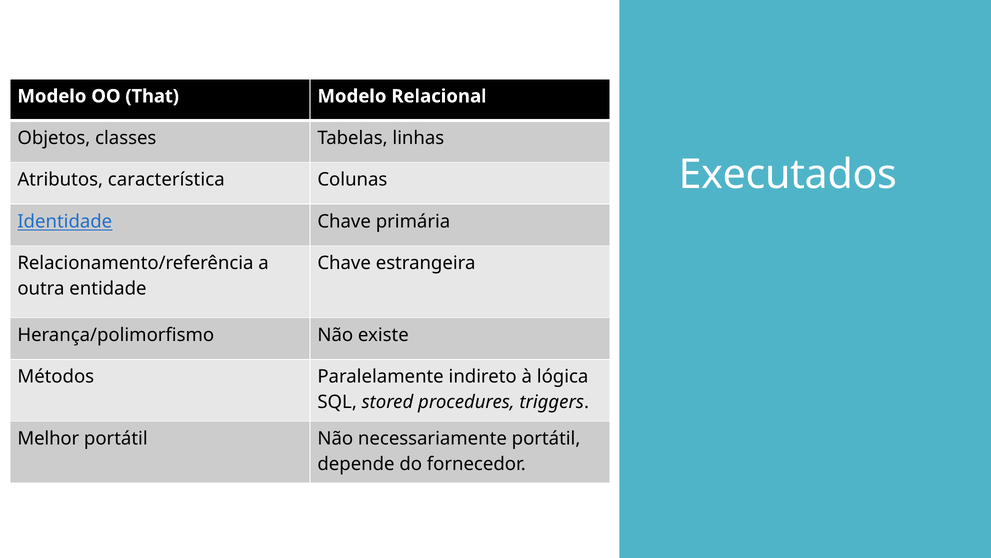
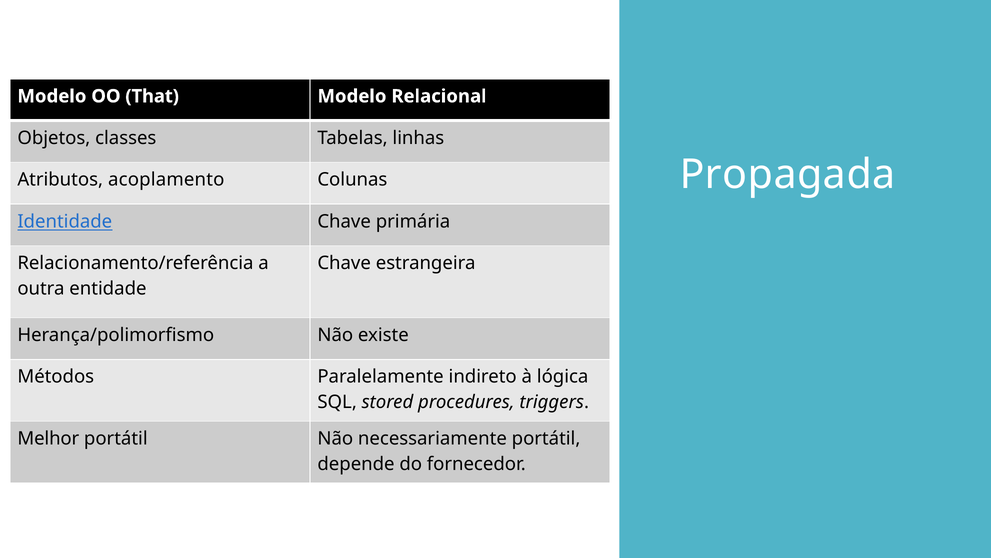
Executados: Executados -> Propagada (788, 174)
característica: característica -> acoplamento (166, 180)
